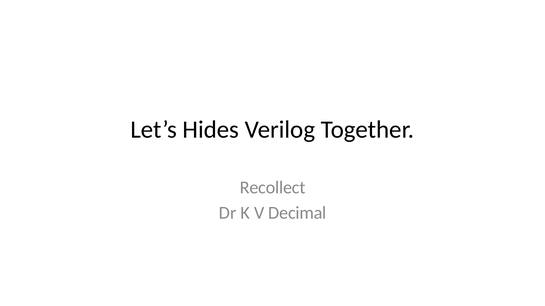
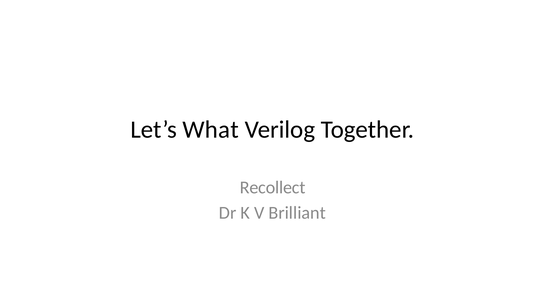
Hides: Hides -> What (211, 130)
Decimal: Decimal -> Brilliant (297, 213)
